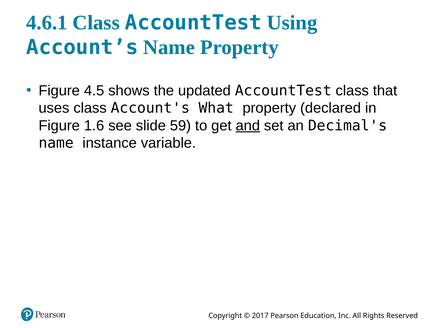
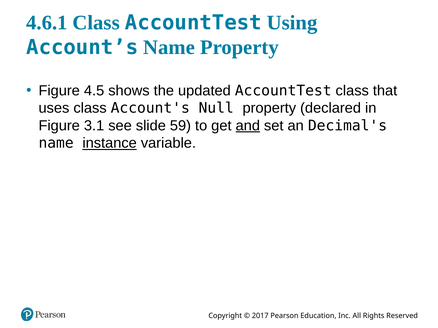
What: What -> Null (216, 108)
1.6: 1.6 -> 3.1 (94, 126)
instance underline: none -> present (110, 143)
